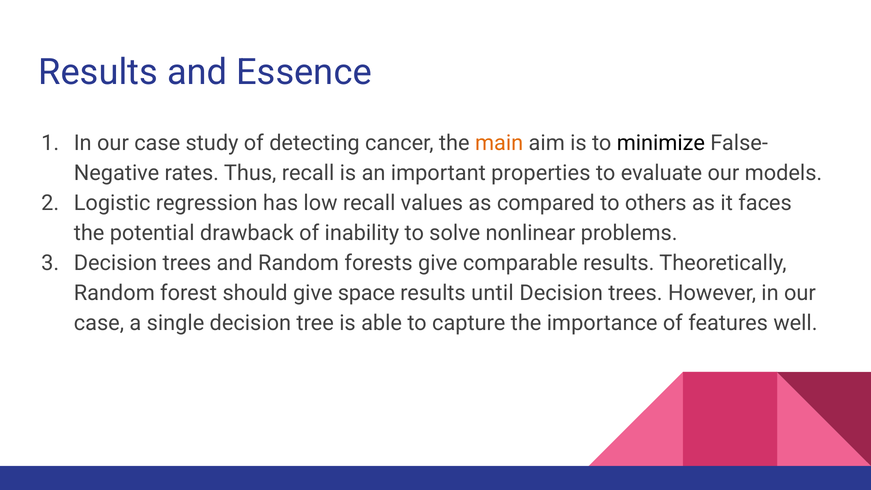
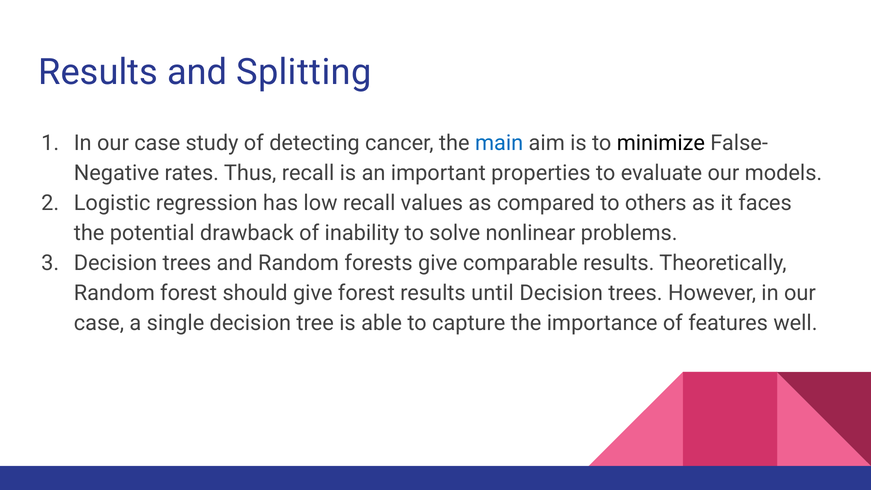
Essence: Essence -> Splitting (304, 72)
main colour: orange -> blue (499, 143)
give space: space -> forest (366, 293)
